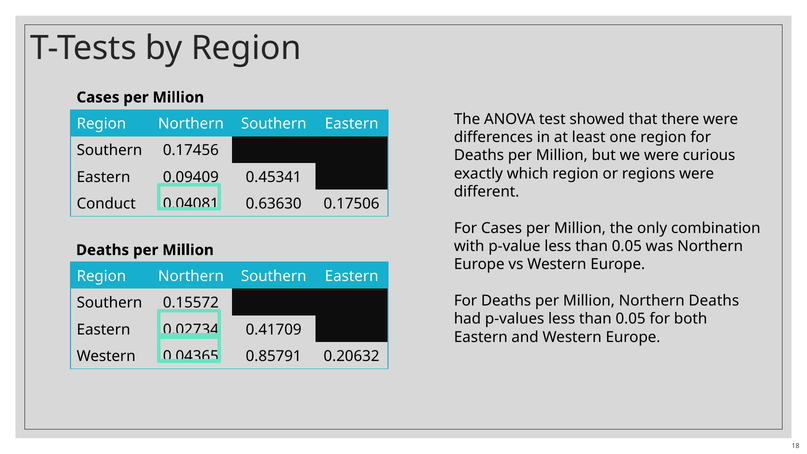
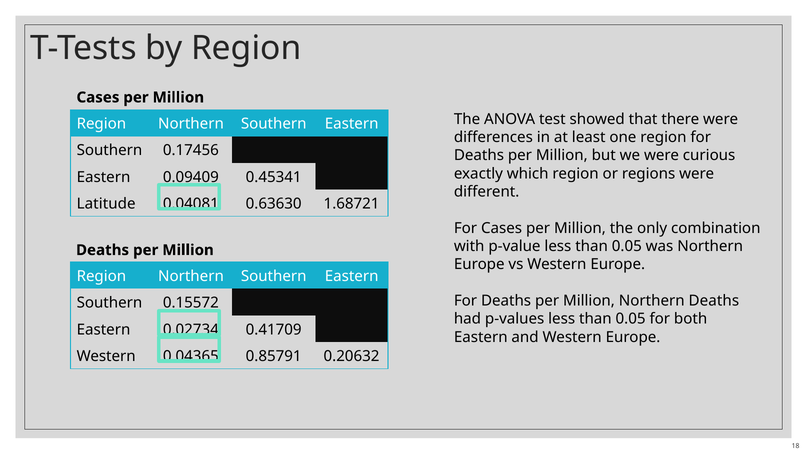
Conduct: Conduct -> Latitude (106, 204)
0.17506: 0.17506 -> 1.68721 (352, 204)
